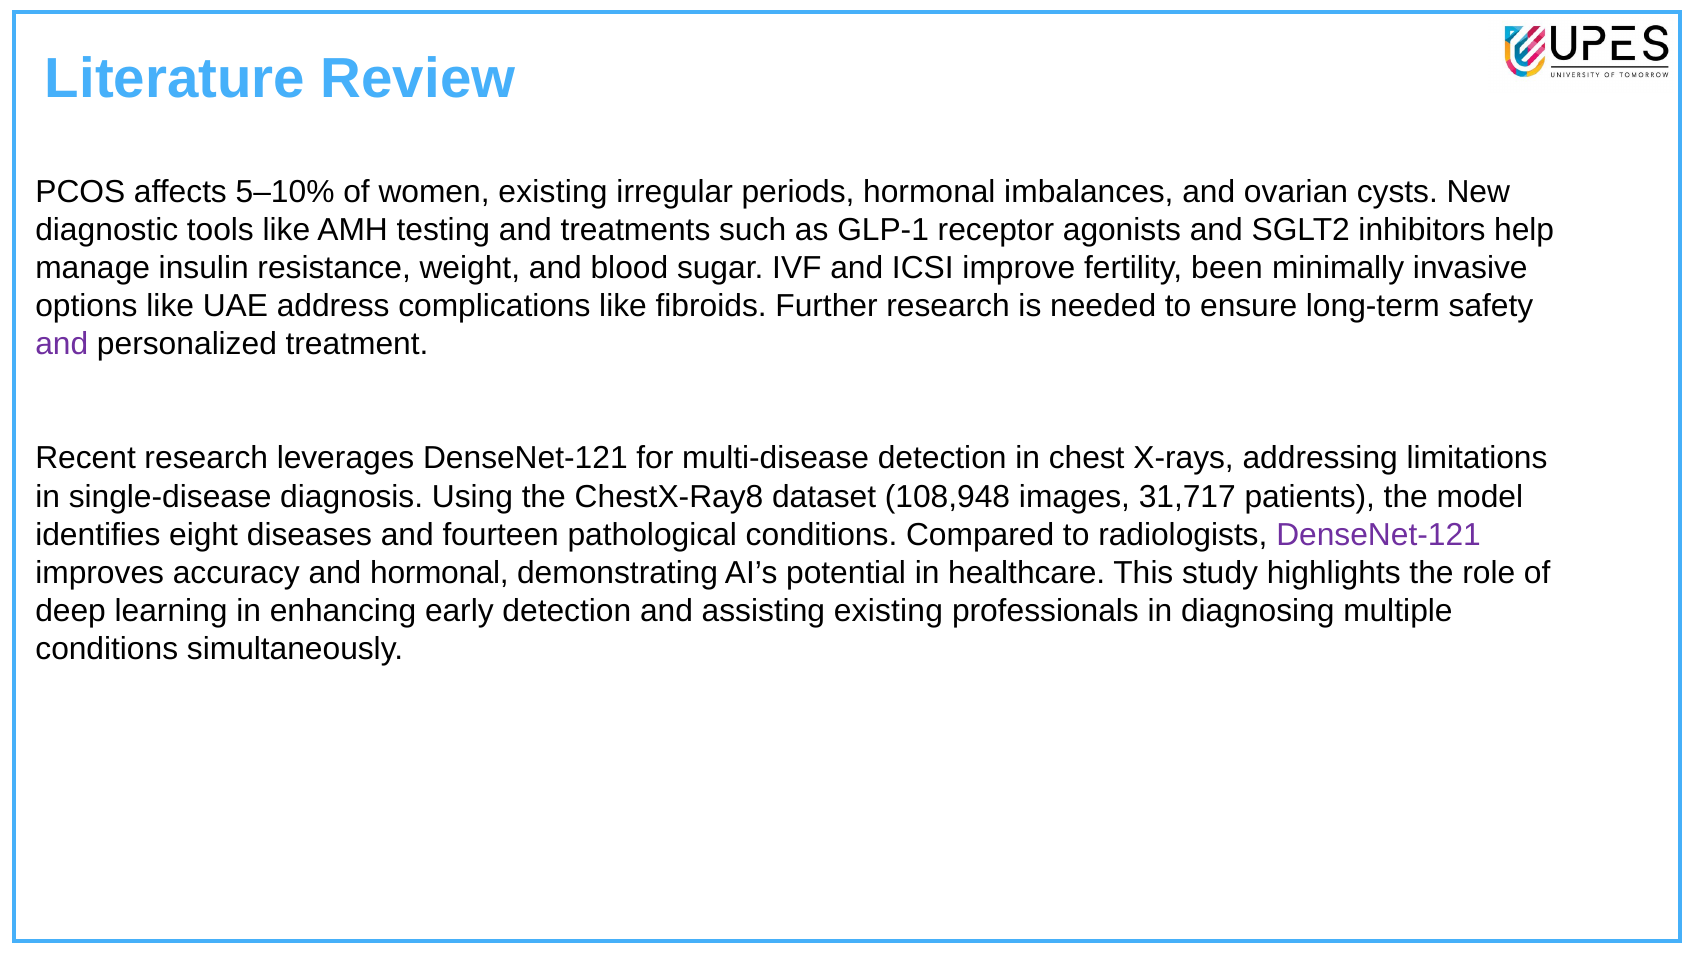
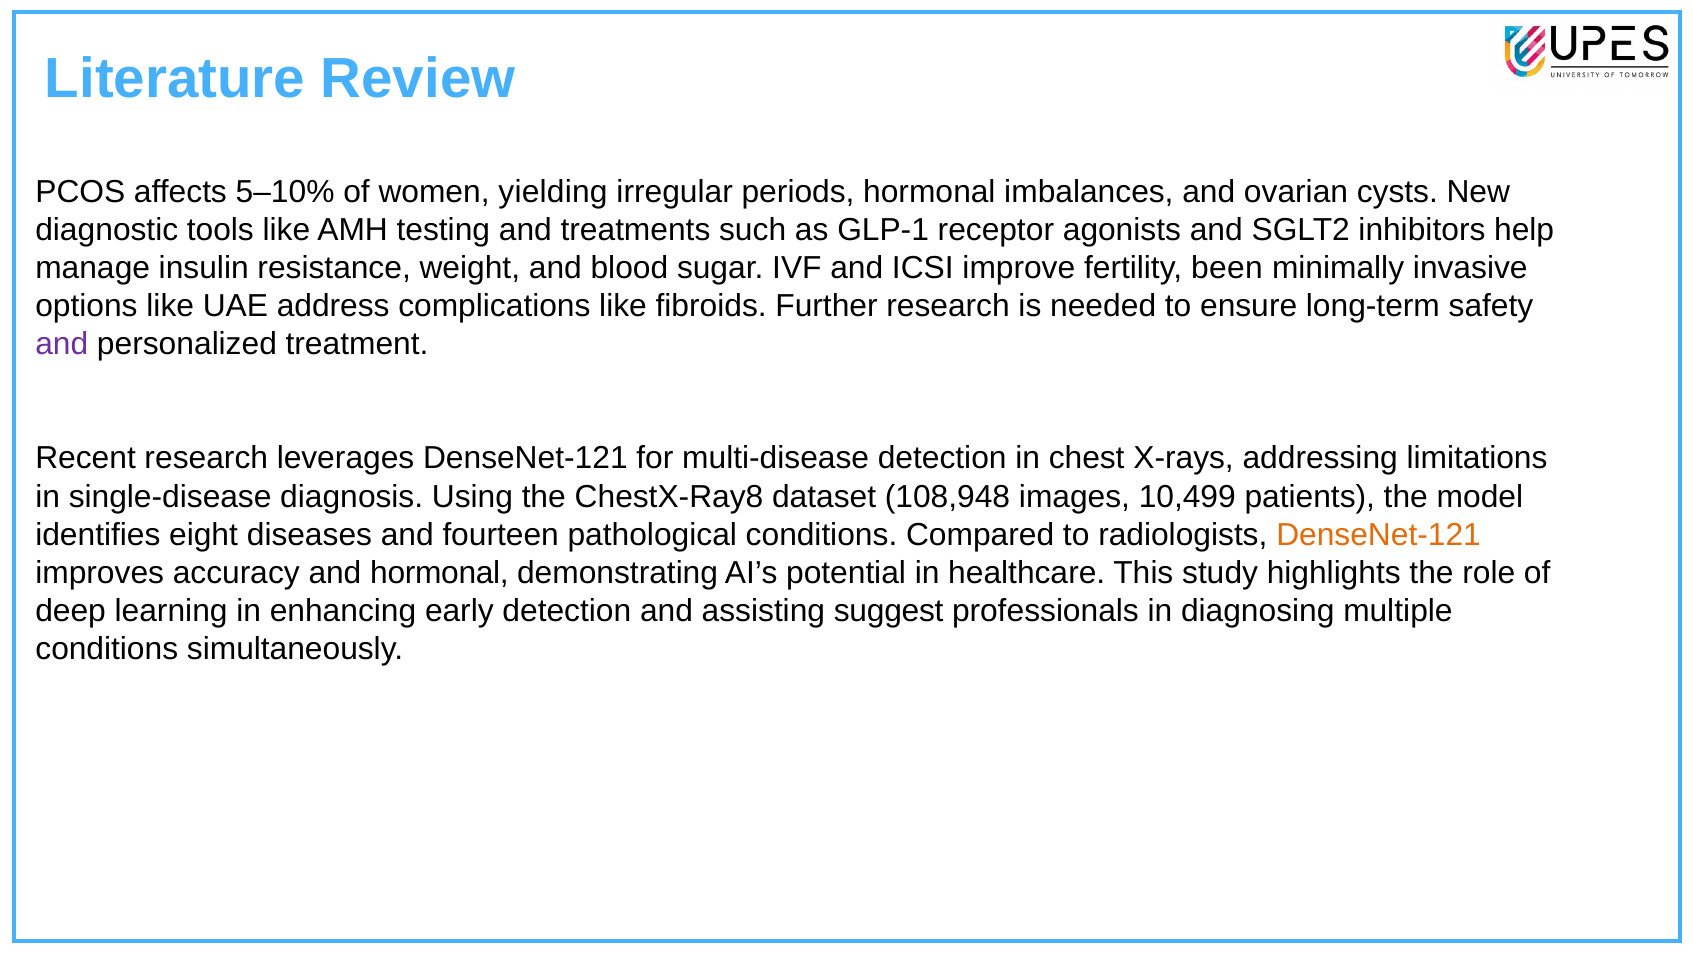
women existing: existing -> yielding (553, 191)
31,717: 31,717 -> 10,499 (1187, 496)
DenseNet-121 colour: purple -> orange (1379, 534)
assisting existing: existing -> suggest (889, 610)
